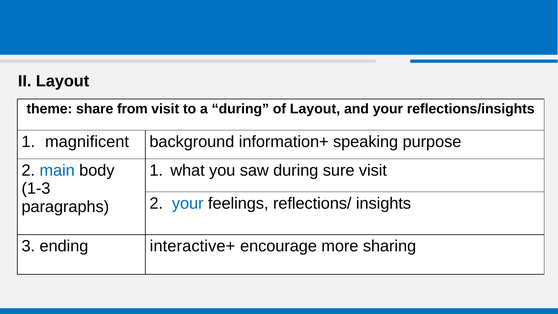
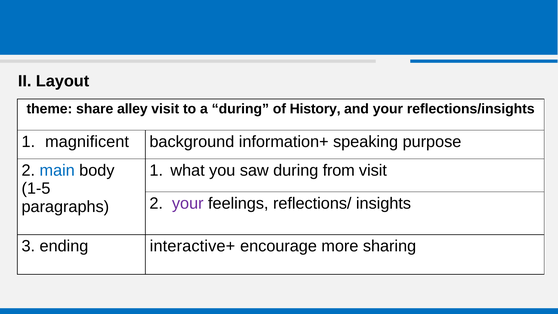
from: from -> alley (132, 109)
of Layout: Layout -> History (315, 109)
sure: sure -> from (339, 170)
1-3: 1-3 -> 1-5 (36, 188)
your colour: blue -> purple (188, 203)
